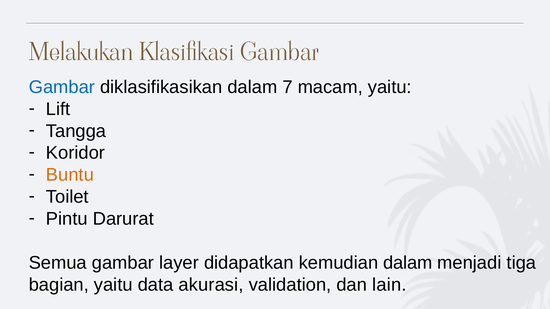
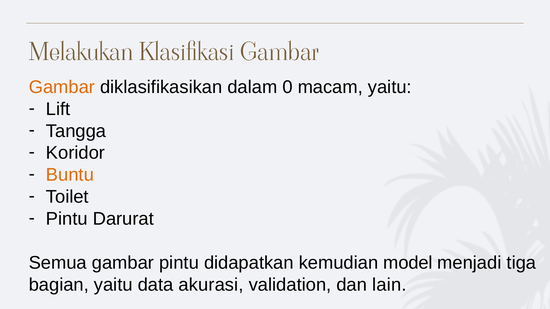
Gambar colour: blue -> orange (62, 87)
7: 7 -> 0 (287, 87)
gambar layer: layer -> pintu (179, 263)
kemudian dalam: dalam -> model (408, 263)
